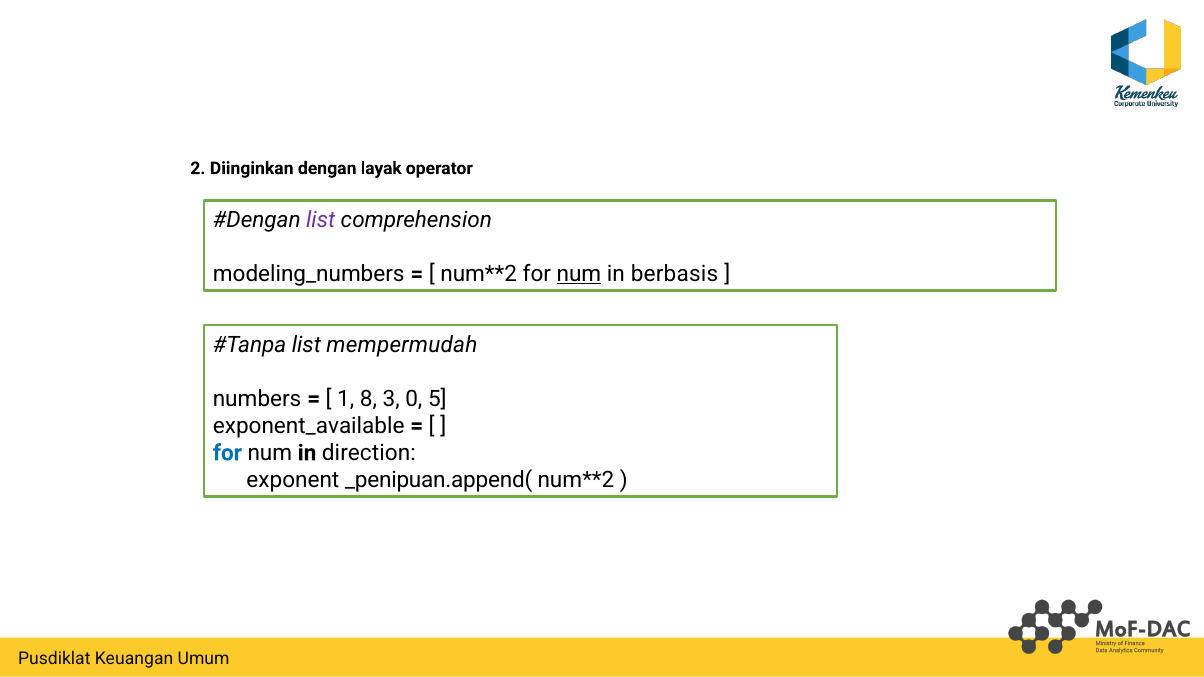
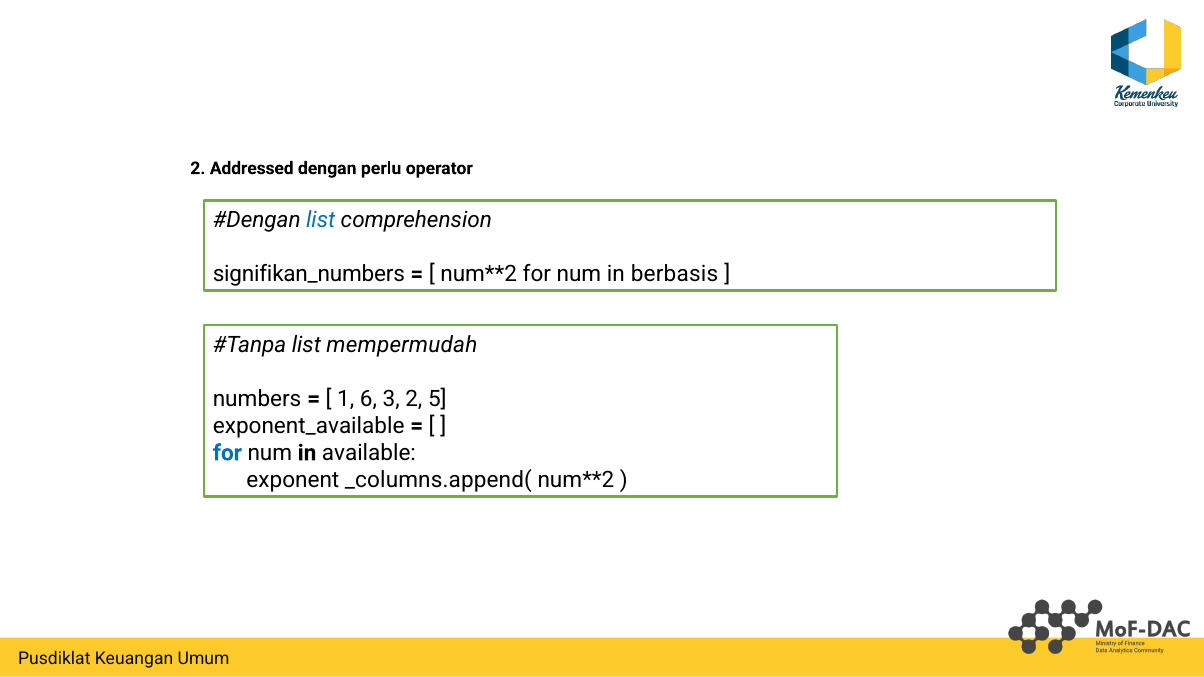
Diinginkan: Diinginkan -> Addressed (252, 168)
layak: layak -> perlu (381, 168)
list colour: purple -> blue (321, 220)
modeling_numbers: modeling_numbers -> signifikan_numbers (309, 274)
num underline: present -> none (579, 274)
8: 8 -> 6 (368, 399)
3 0: 0 -> 2 (414, 399)
direction: direction -> available (369, 453)
_penipuan.append(: _penipuan.append( -> _columns.append( (438, 480)
